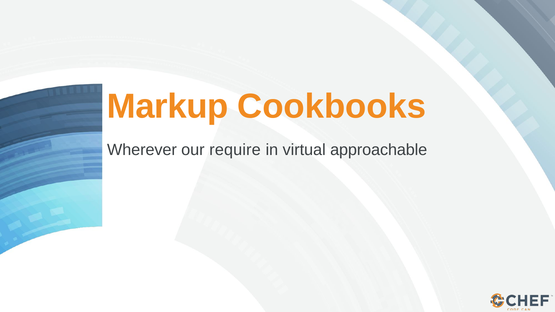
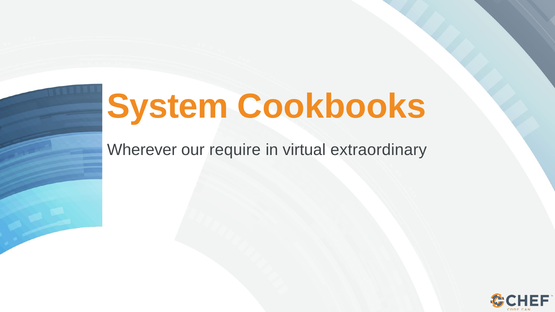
Markup: Markup -> System (168, 107)
approachable: approachable -> extraordinary (379, 150)
